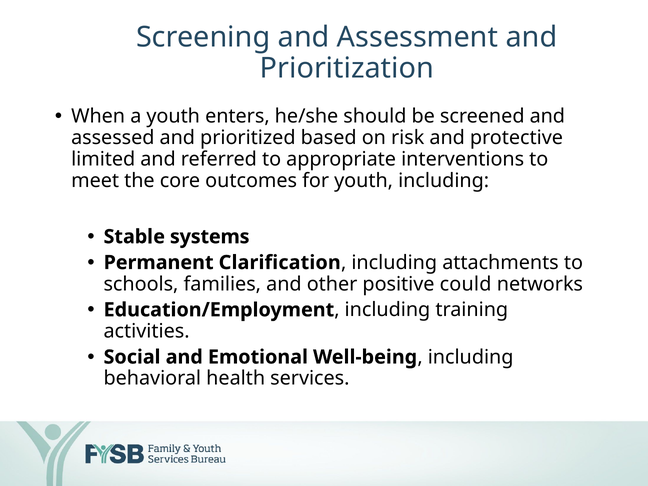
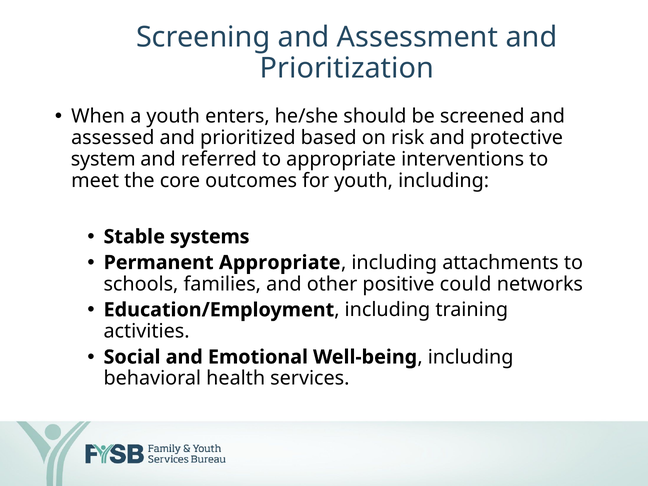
limited: limited -> system (103, 159)
Permanent Clarification: Clarification -> Appropriate (280, 263)
